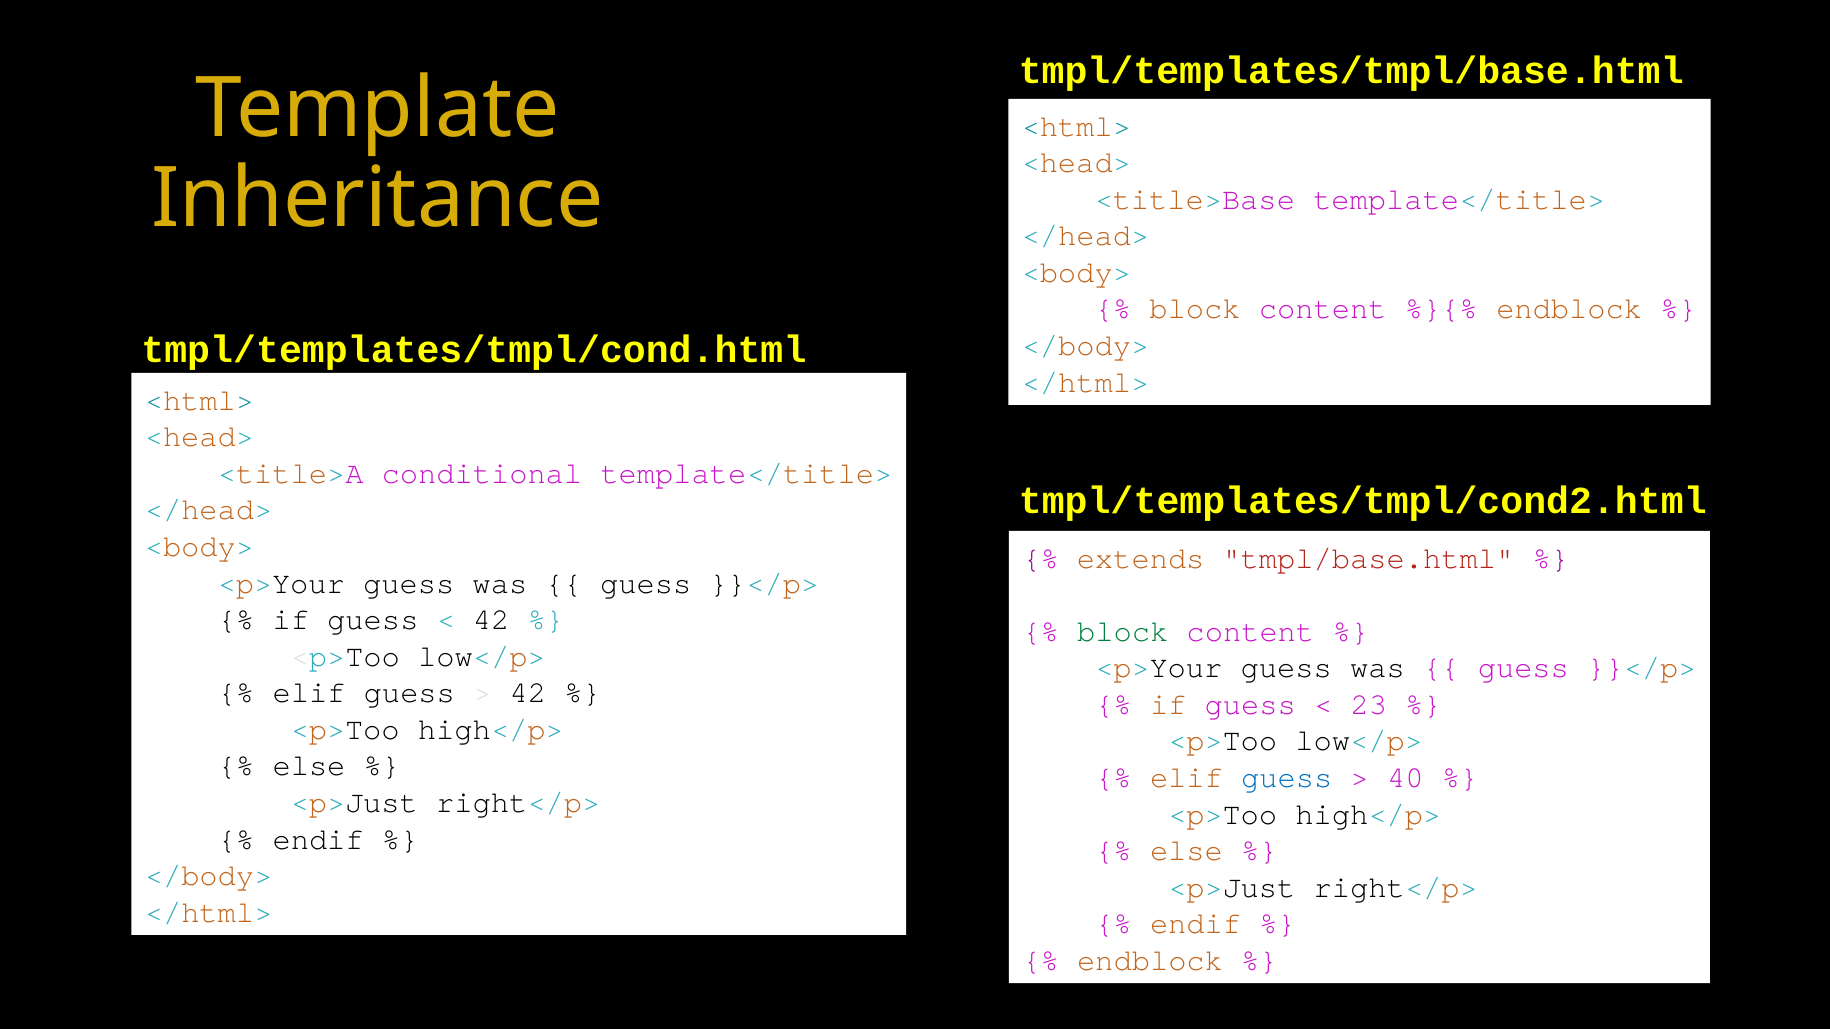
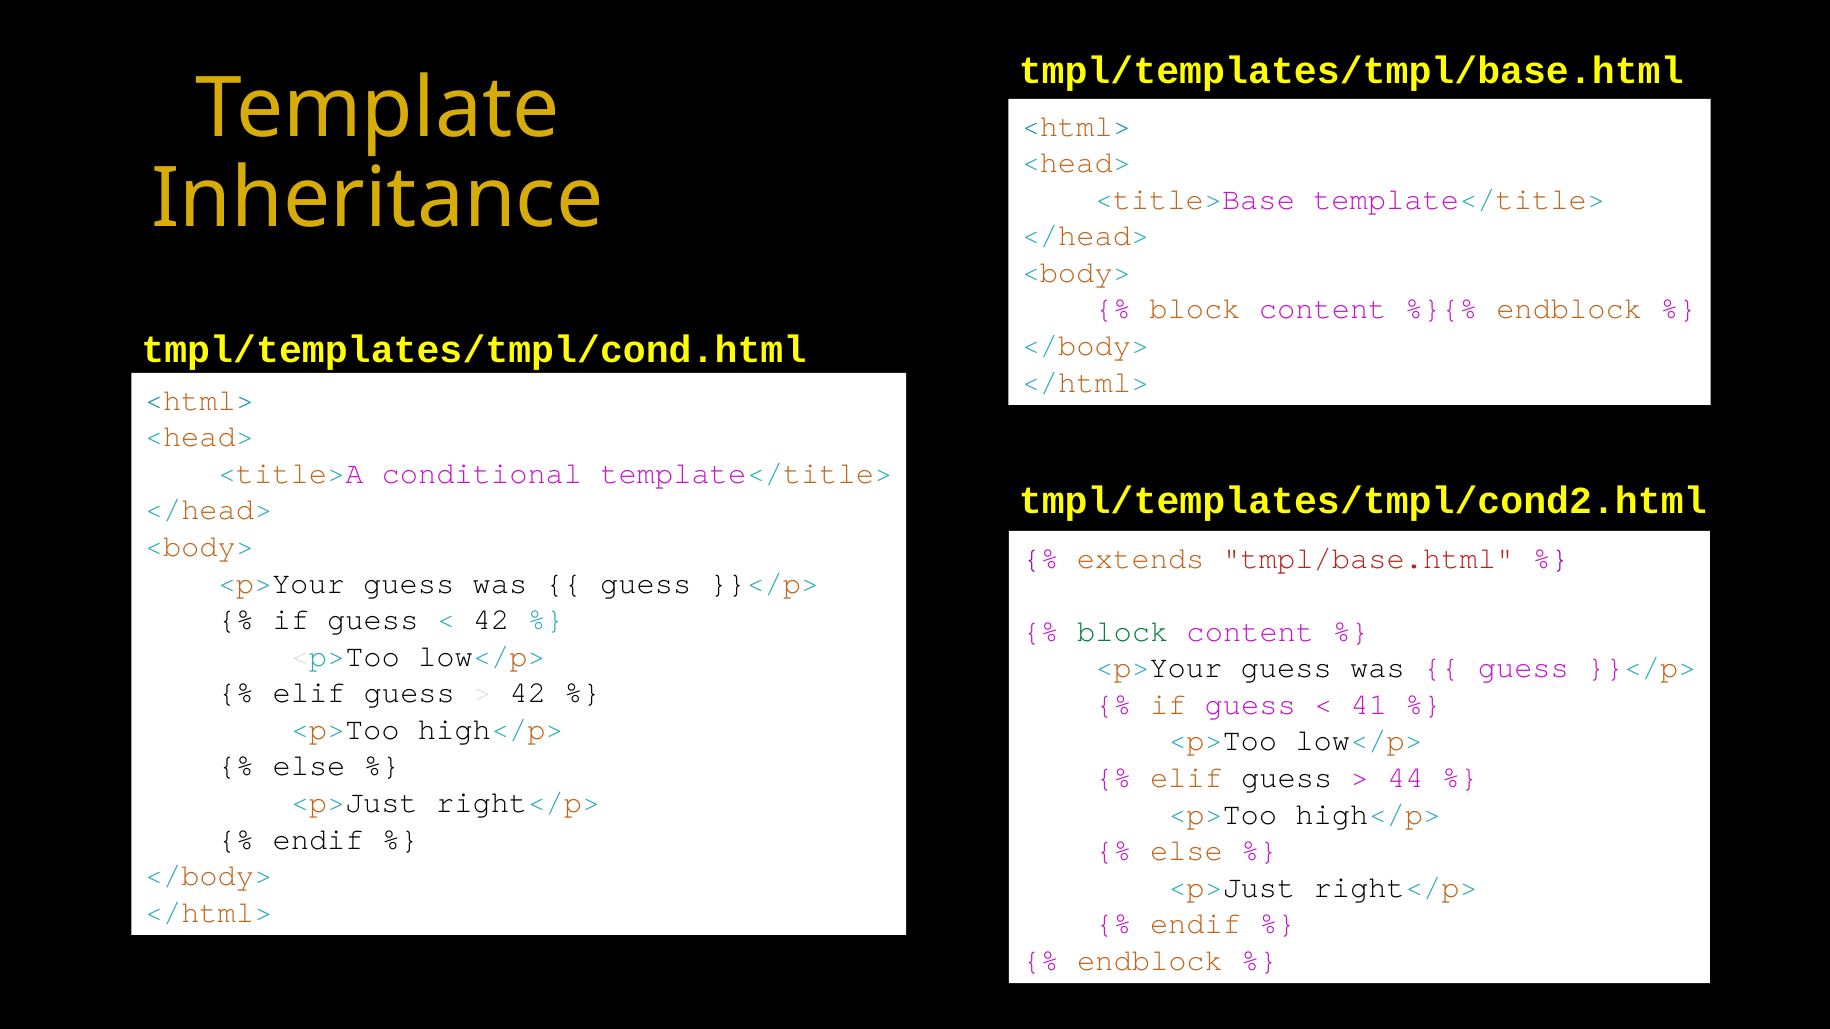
23: 23 -> 41 (1369, 705)
guess colour: blue -> black (1287, 778)
40: 40 -> 44 (1405, 778)
